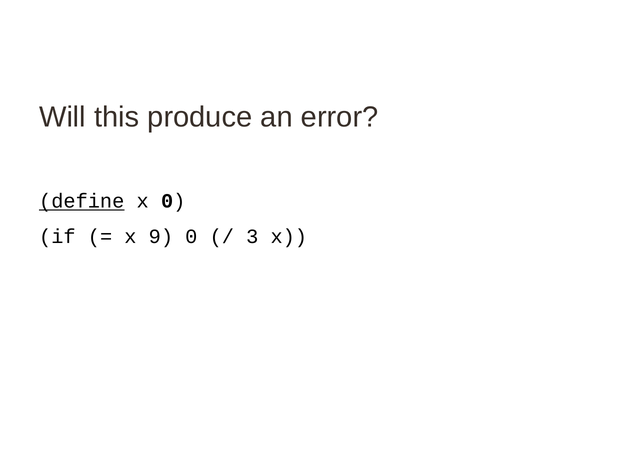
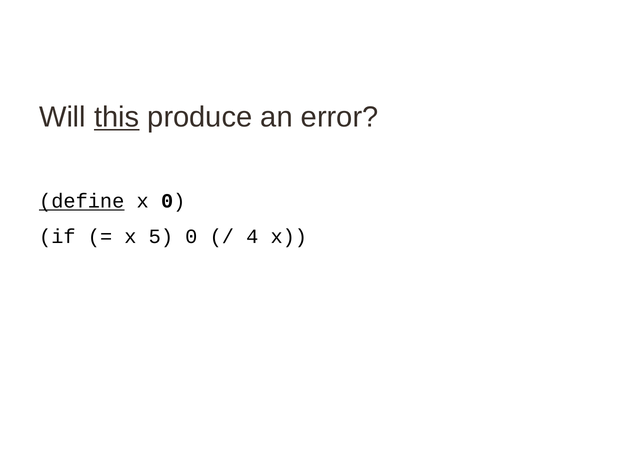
this underline: none -> present (117, 117)
9: 9 -> 5 (161, 237)
3: 3 -> 4 (252, 237)
